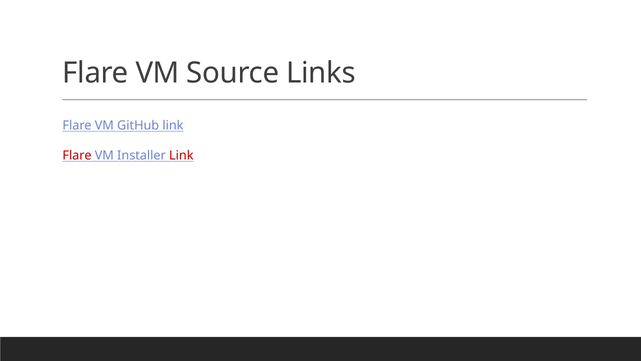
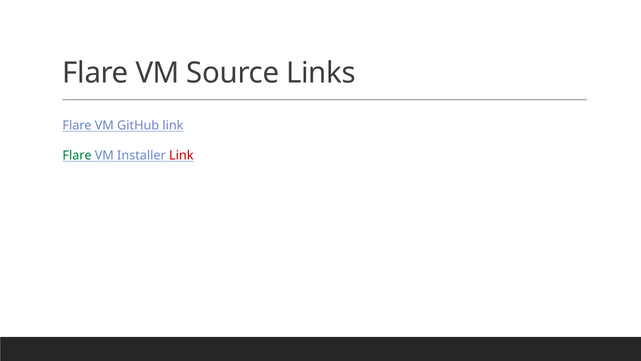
Flare colour: red -> green (77, 155)
